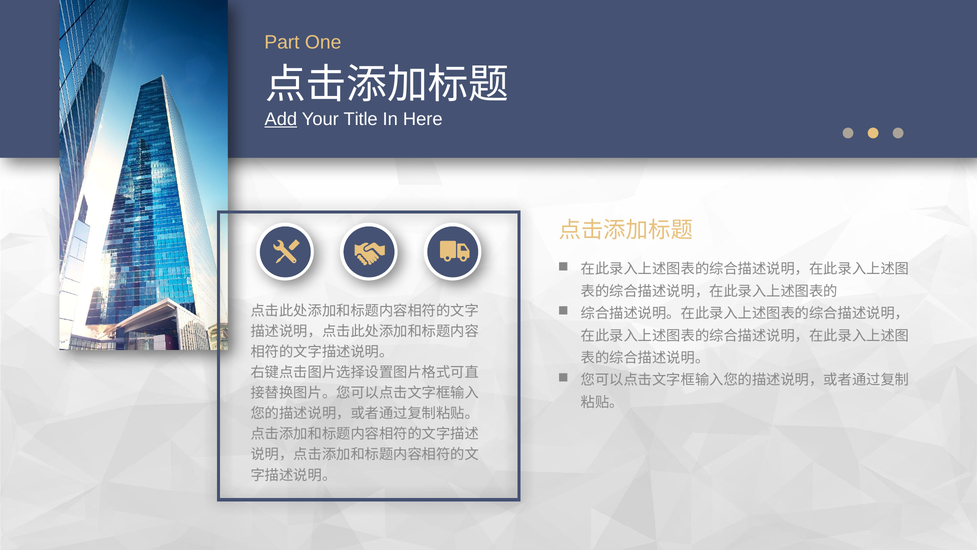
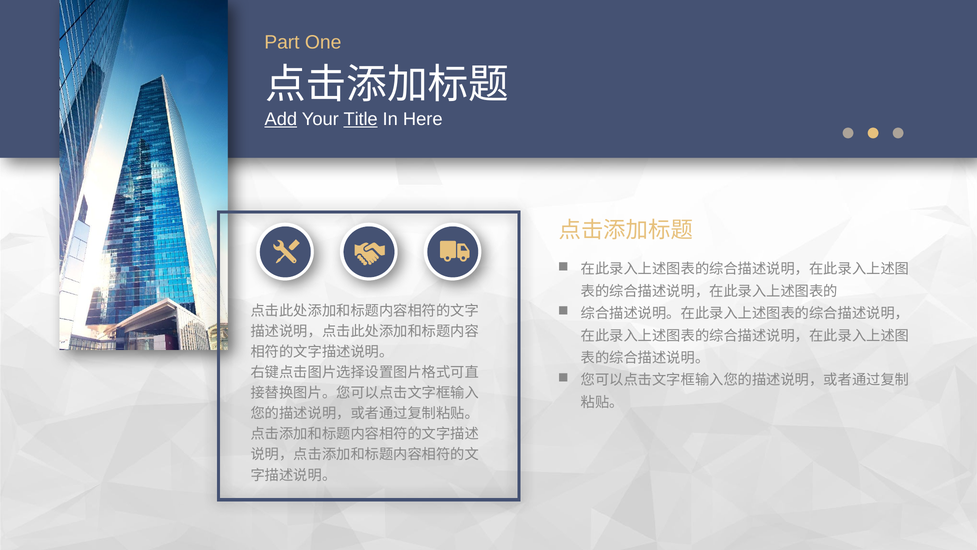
Title underline: none -> present (361, 119)
